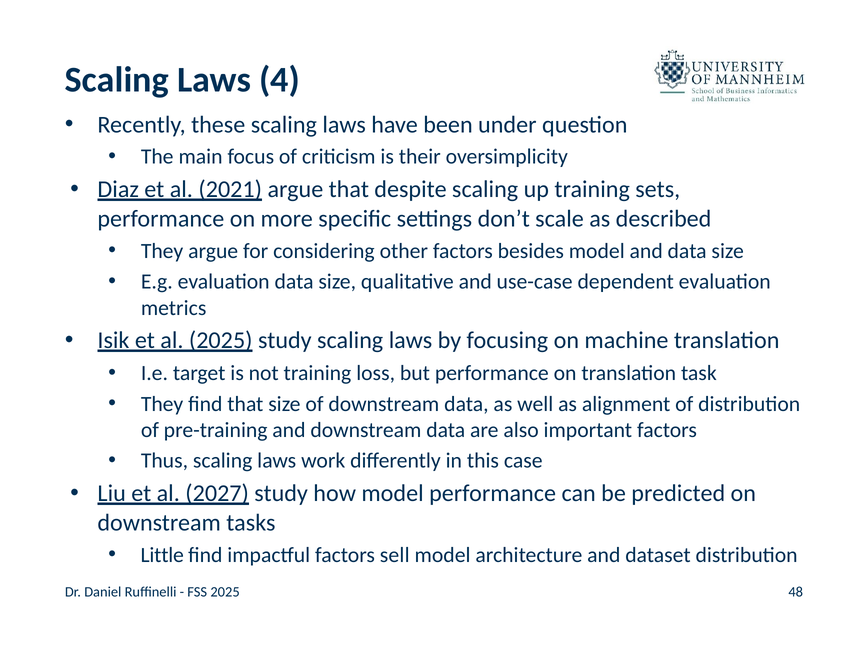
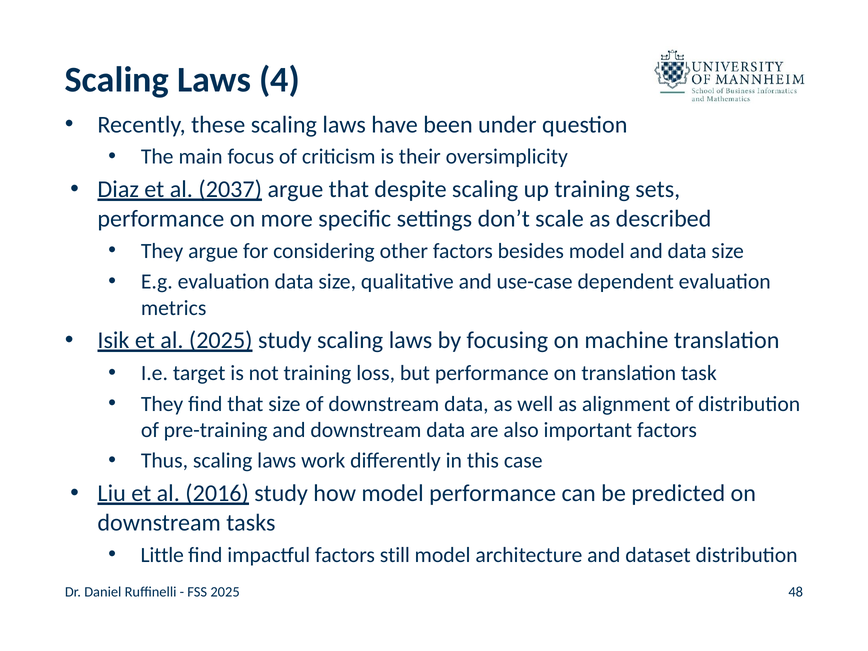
2021: 2021 -> 2037 (230, 189)
2027: 2027 -> 2016 (217, 493)
sell: sell -> still (395, 555)
